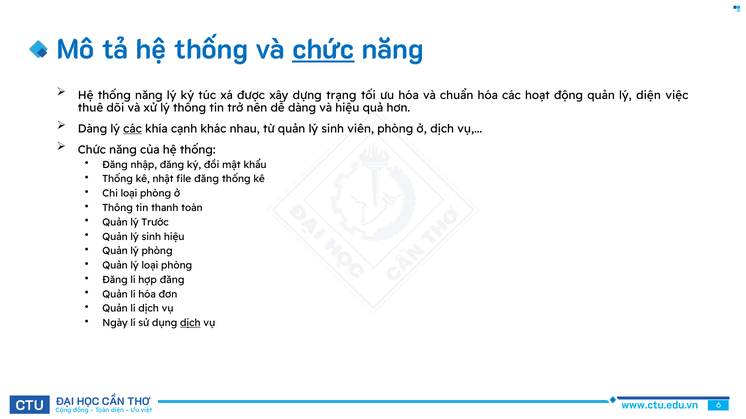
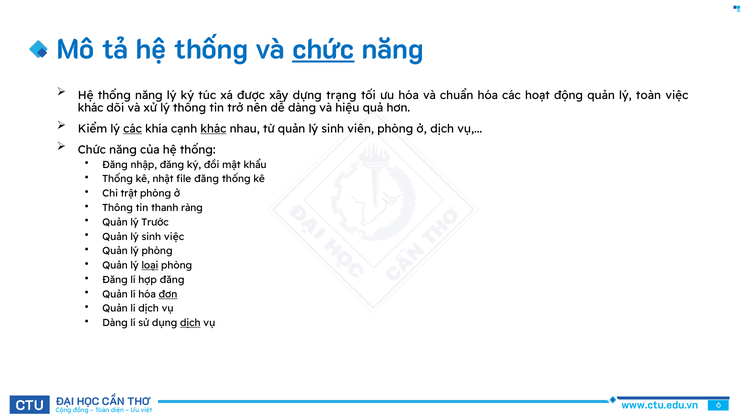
lý diện: diện -> toàn (649, 95)
thuê: thuê -> khác (91, 108)
Dàng: Dàng -> Kiểm (93, 129)
khác underline: none -> present (213, 129)
Chi loại: loại -> trật (129, 194)
thanh toàn: toàn -> ràng (192, 208)
sinh hiệu: hiệu -> việc (174, 237)
loại underline: none -> present (150, 266)
đơn underline: none -> present (168, 295)
Ngày: Ngày -> Dàng (115, 323)
